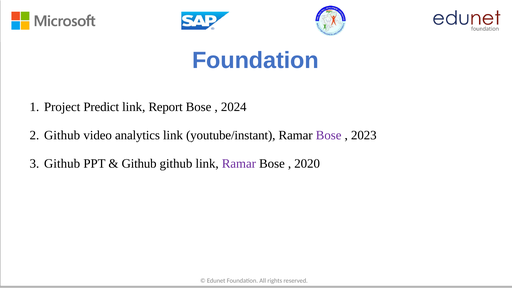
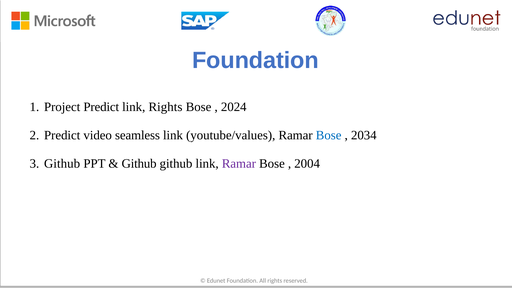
link Report: Report -> Rights (165, 107)
Github: Github -> Predict (62, 135)
analytics: analytics -> seamless (138, 135)
youtube/instant: youtube/instant -> youtube/values (231, 135)
Bose colour: purple -> blue (329, 135)
2023: 2023 -> 2034 (364, 135)
2020: 2020 -> 2004 (307, 164)
